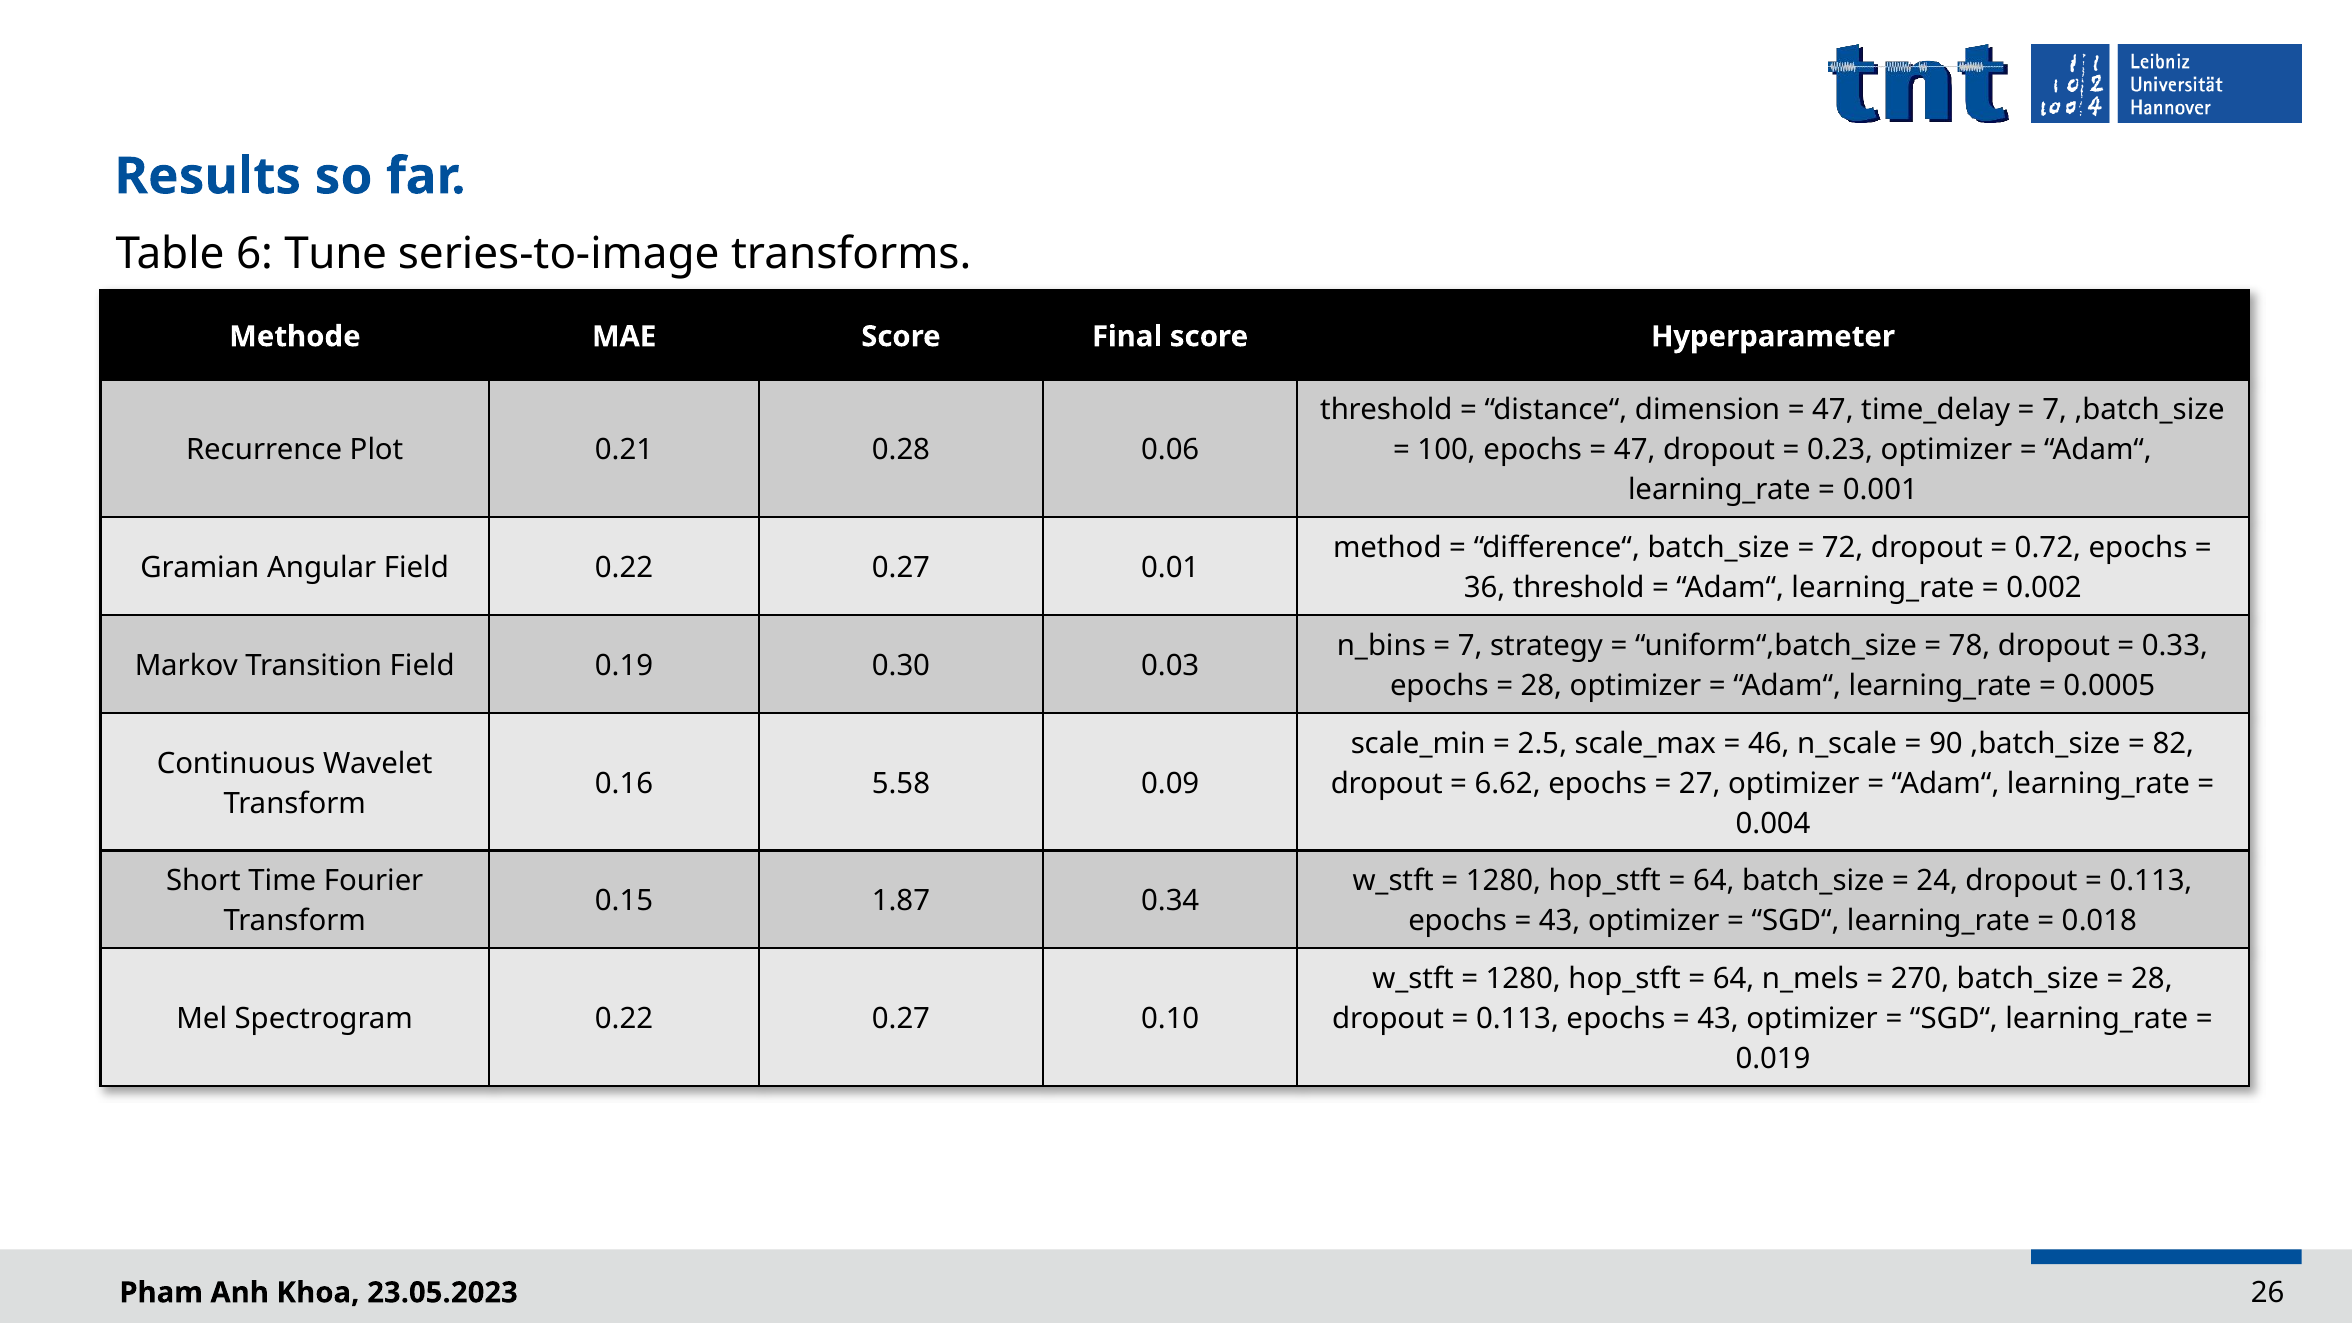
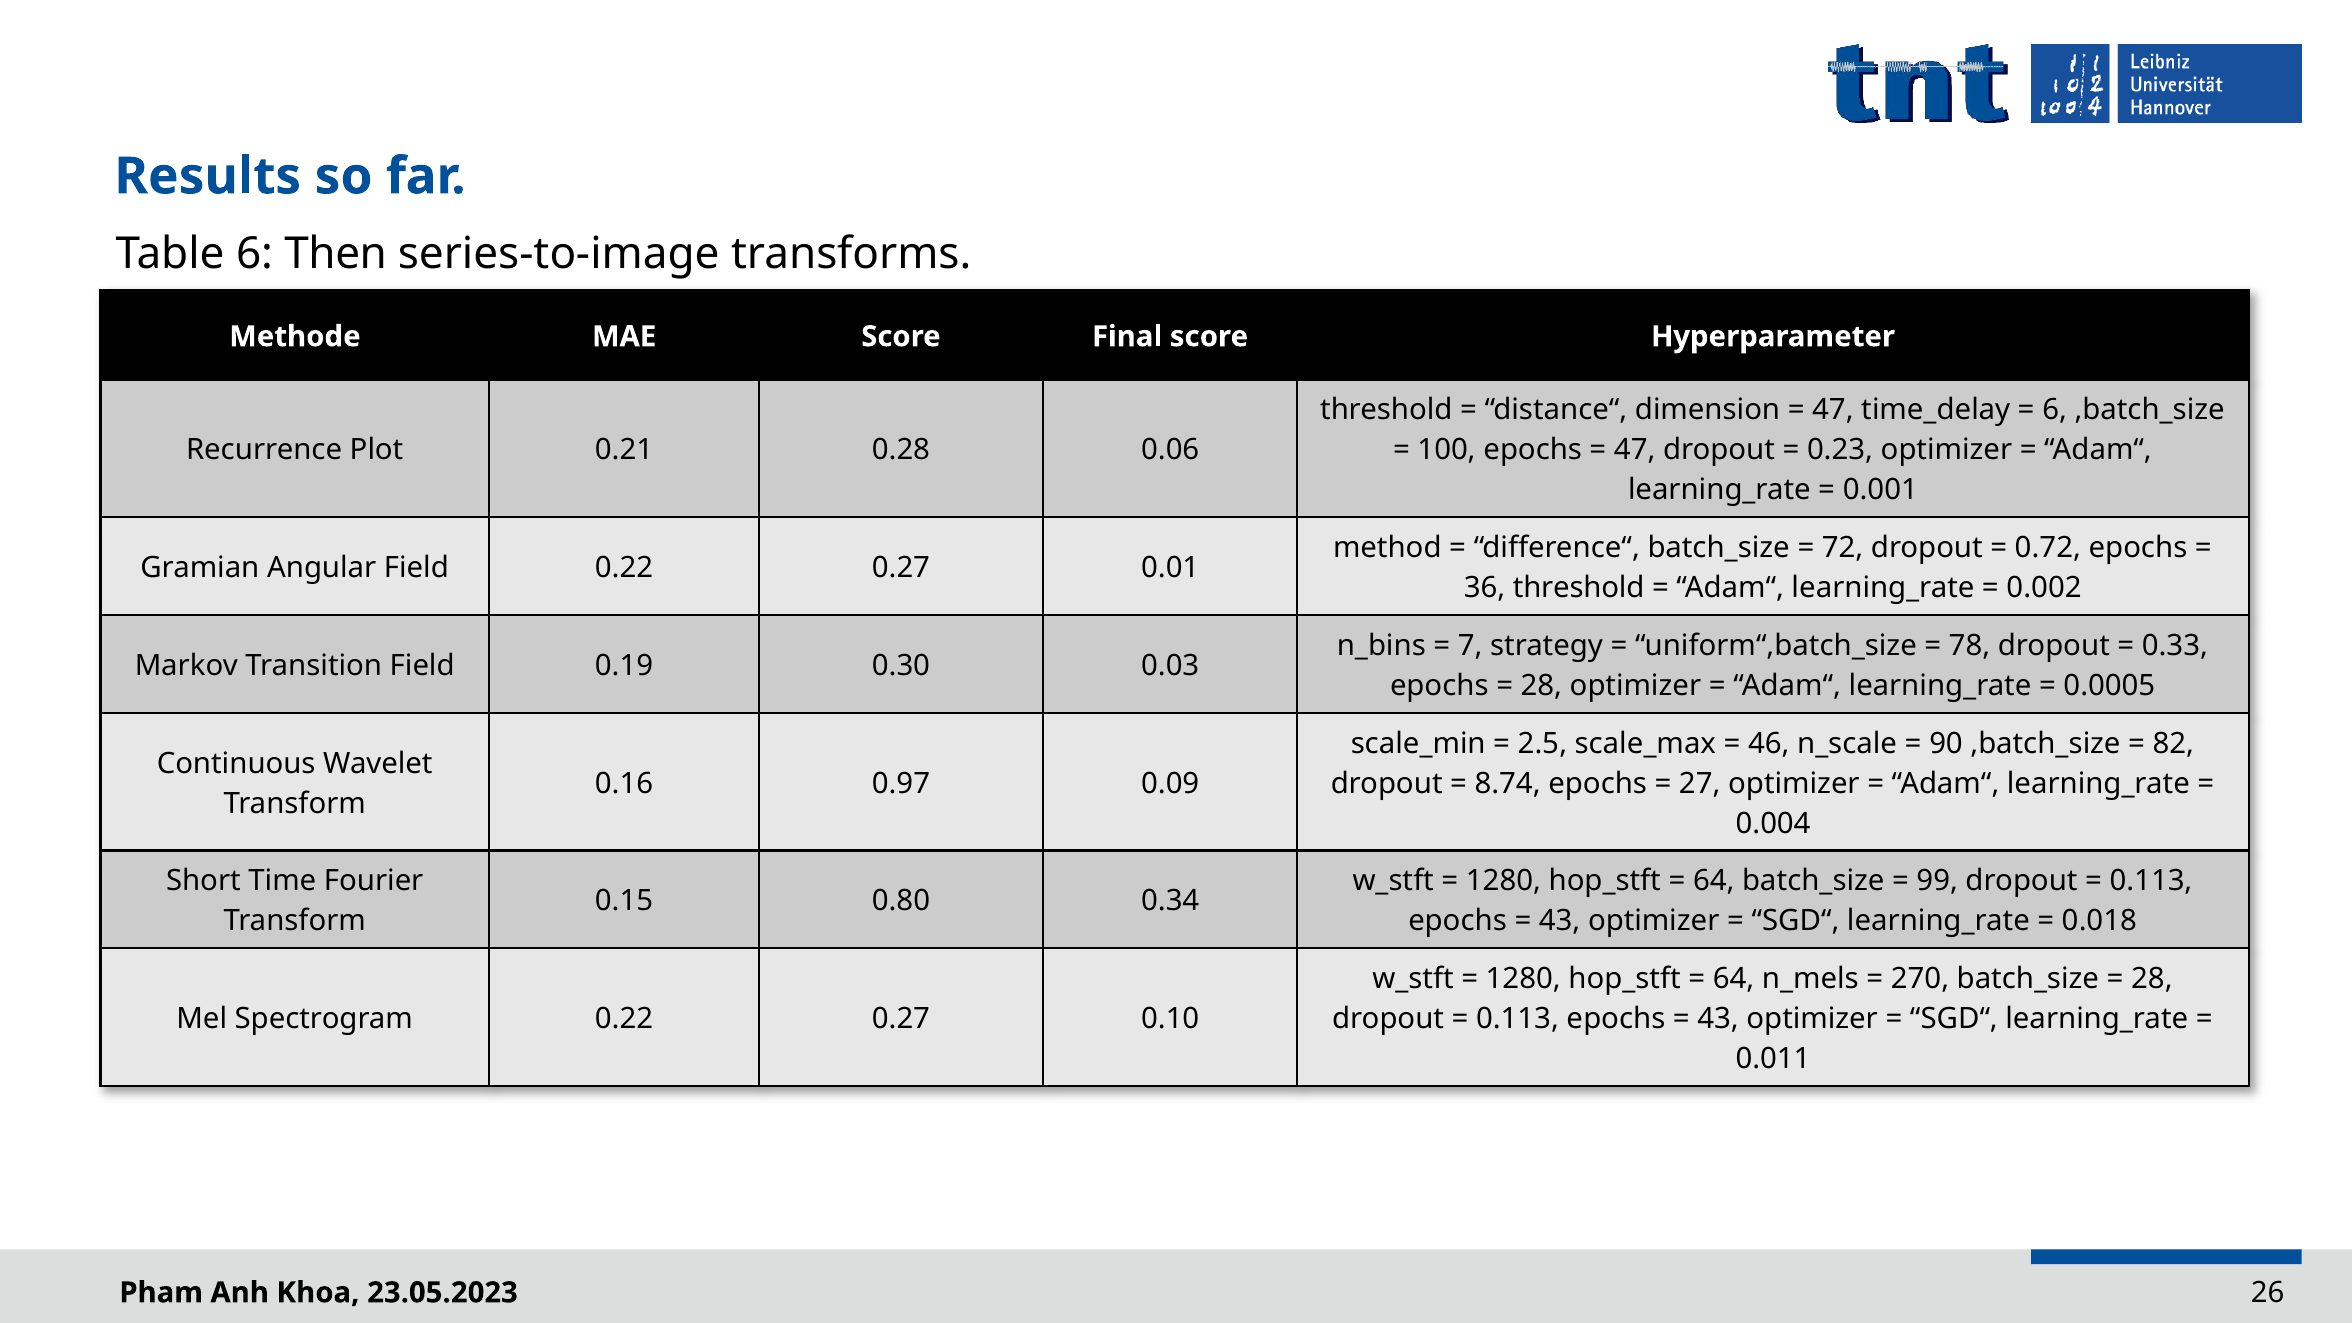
Tune: Tune -> Then (336, 254)
7: 7 -> 6 (2055, 410)
5.58: 5.58 -> 0.97 (901, 783)
6.62: 6.62 -> 8.74 (1508, 783)
24: 24 -> 99 (1937, 881)
1.87: 1.87 -> 0.80 (901, 901)
0.019: 0.019 -> 0.011 (1773, 1059)
